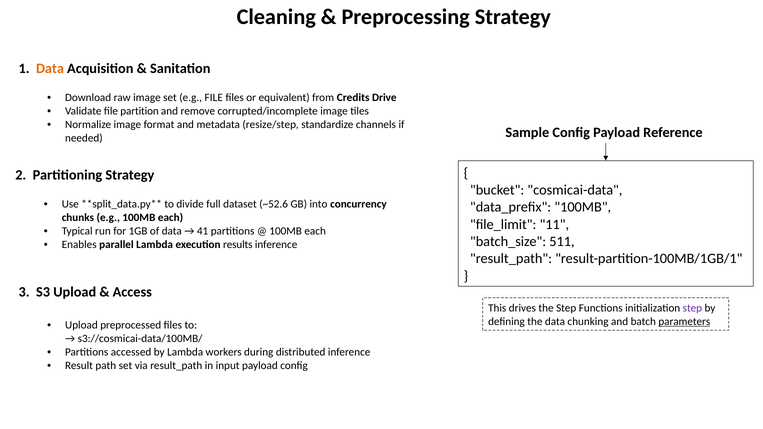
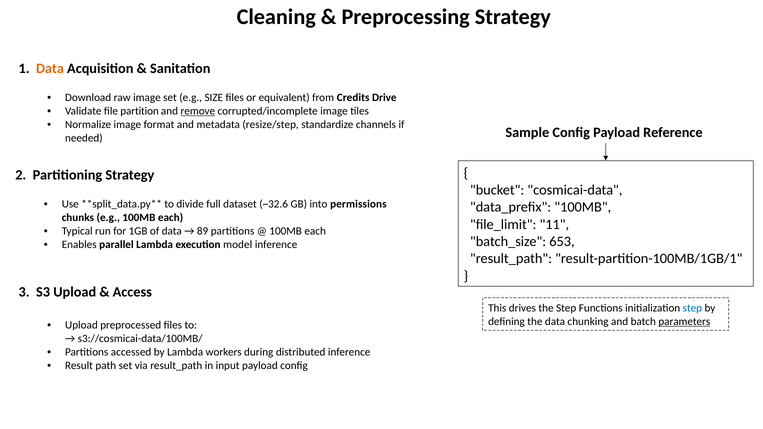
e.g FILE: FILE -> SIZE (214, 98)
remove underline: none -> present (198, 111)
~52.6: ~52.6 -> ~32.6 (274, 204)
concurrency: concurrency -> permissions (358, 204)
41: 41 -> 89 (203, 231)
511: 511 -> 653 (562, 242)
results: results -> model (238, 245)
step colour: purple -> blue (692, 308)
